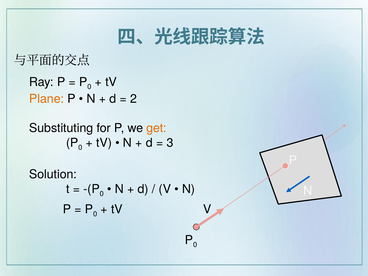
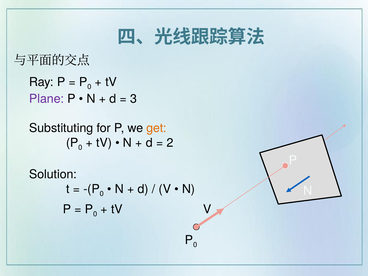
Plane colour: orange -> purple (47, 99)
2: 2 -> 3 (134, 99)
3: 3 -> 2 (170, 143)
